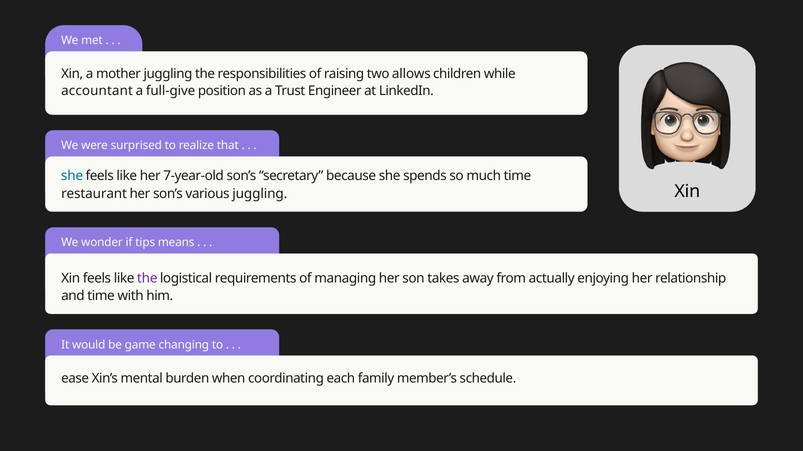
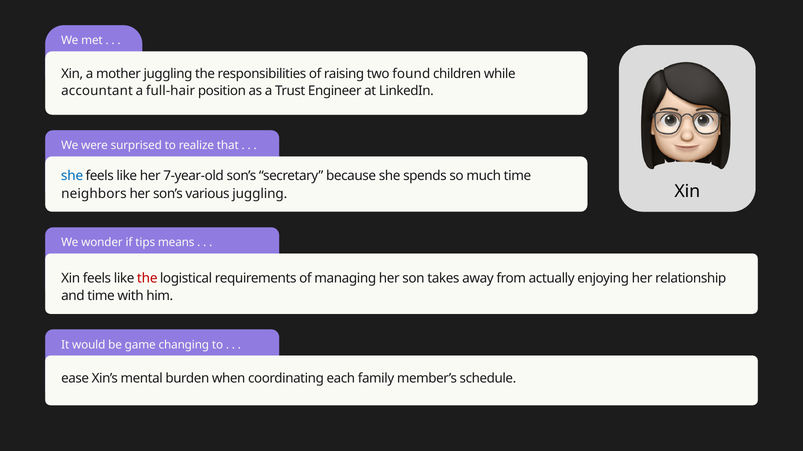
allows: allows -> found (411, 74)
full-give: full-give -> full-hair (171, 91)
restaurant: restaurant -> neighbors (94, 194)
the colour: purple -> red (147, 279)
